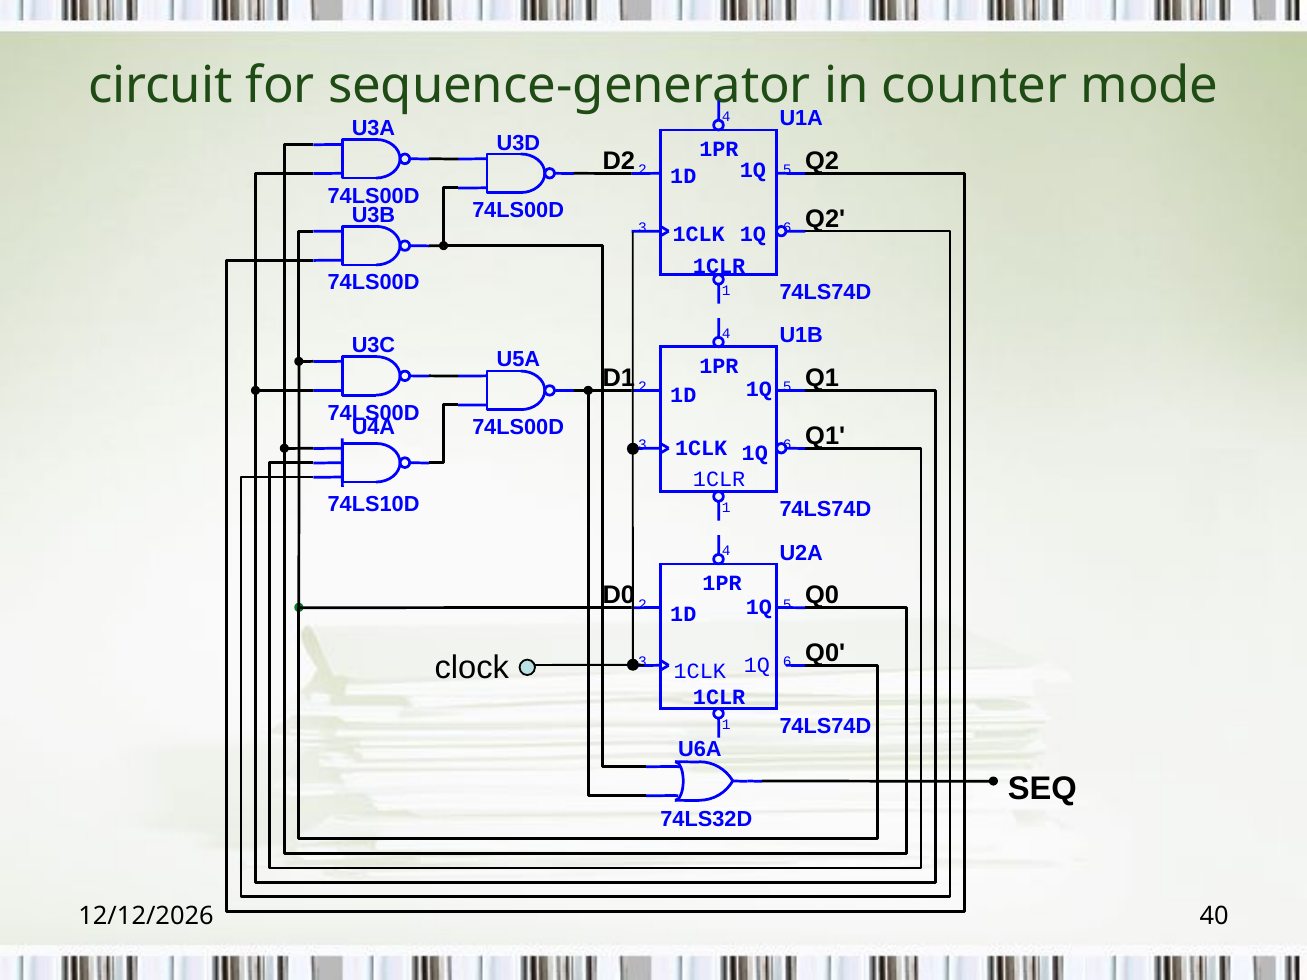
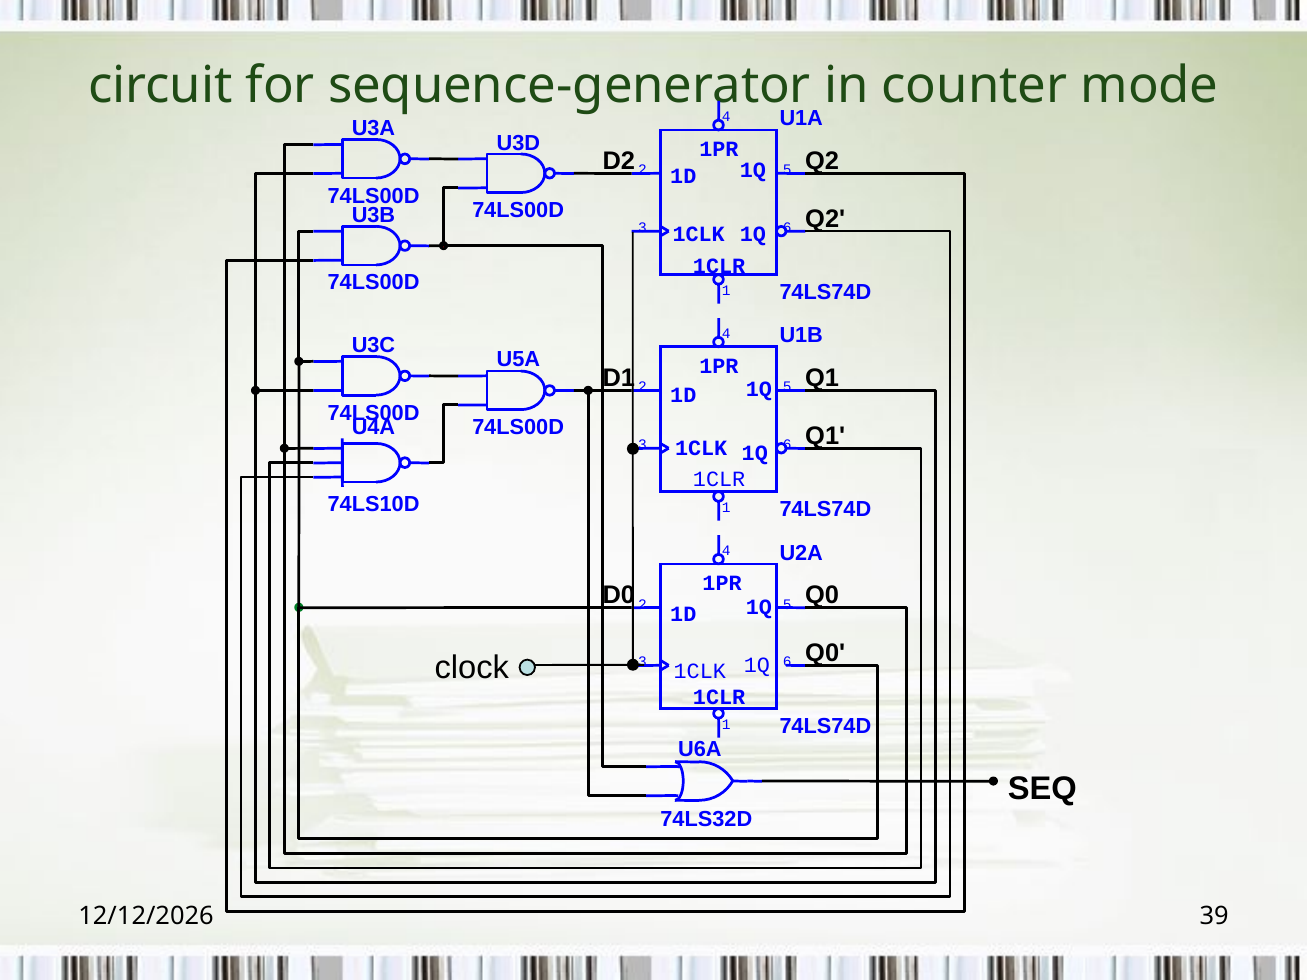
40: 40 -> 39 (1214, 916)
